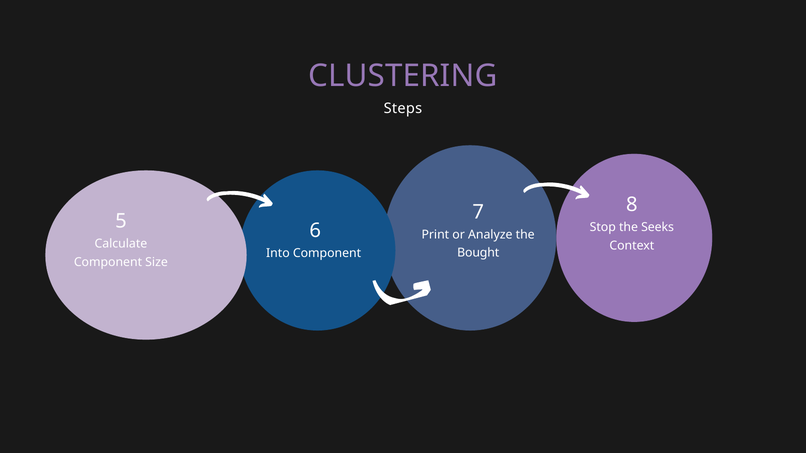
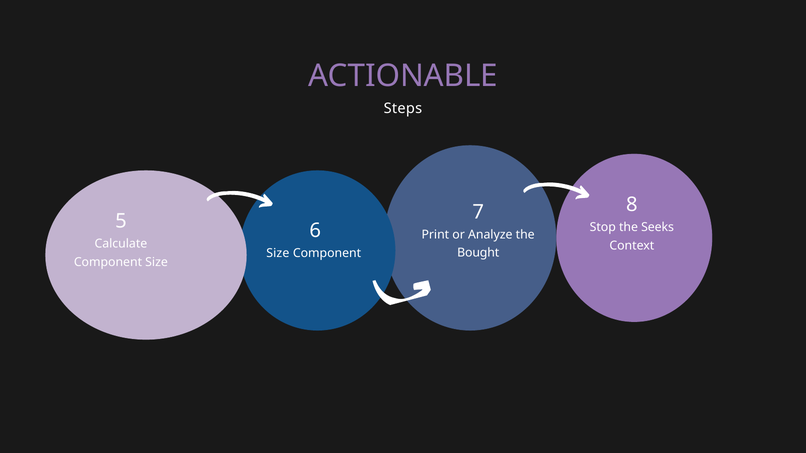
CLUSTERING: CLUSTERING -> ACTIONABLE (403, 76)
Into: Into -> Size (278, 253)
